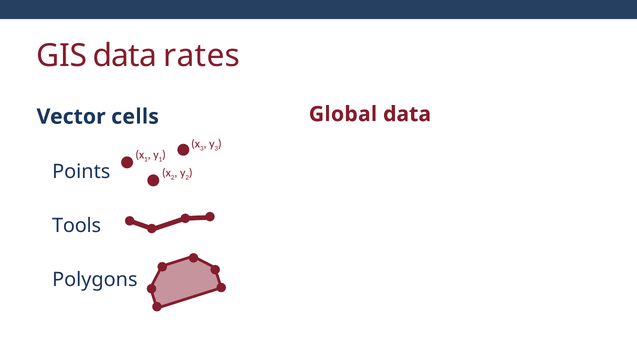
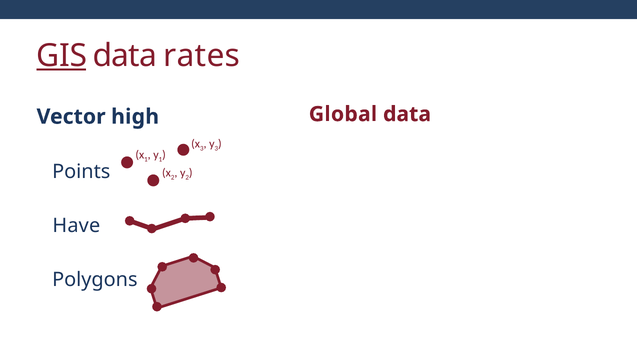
GIS underline: none -> present (62, 56)
Vector cells: cells -> high (135, 117)
Tools: Tools -> Have (76, 226)
